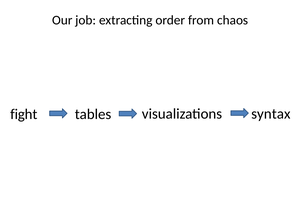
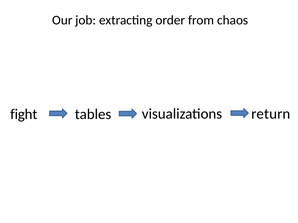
syntax: syntax -> return (271, 114)
